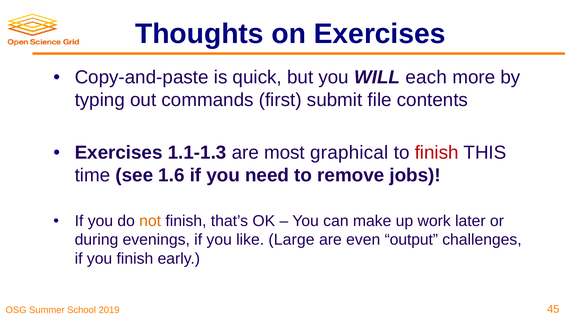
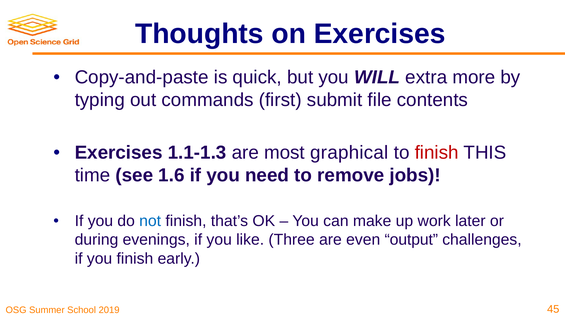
each: each -> extra (426, 77)
not colour: orange -> blue (150, 221)
Large: Large -> Three (292, 240)
